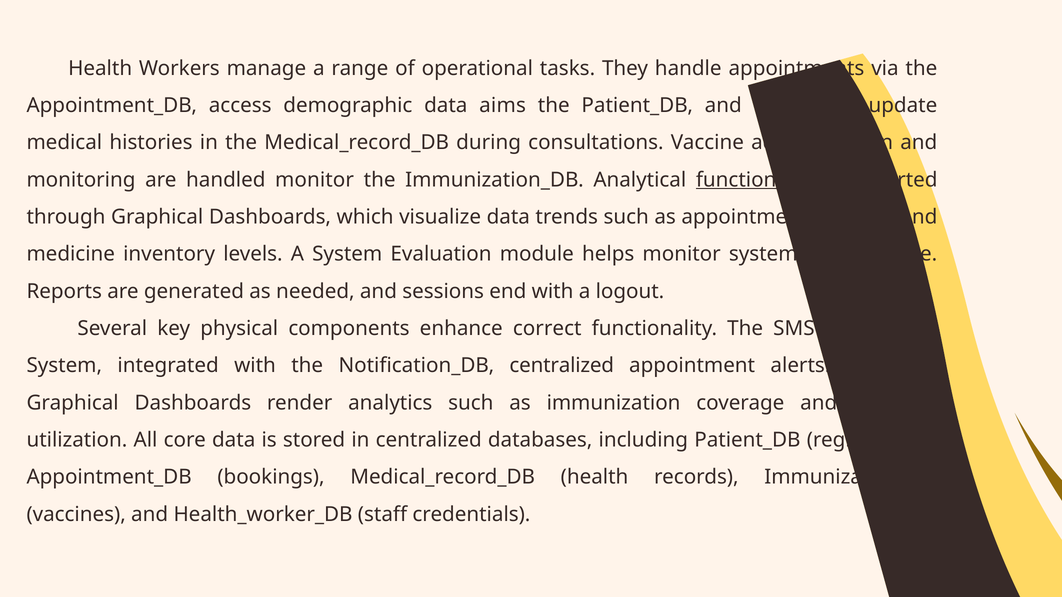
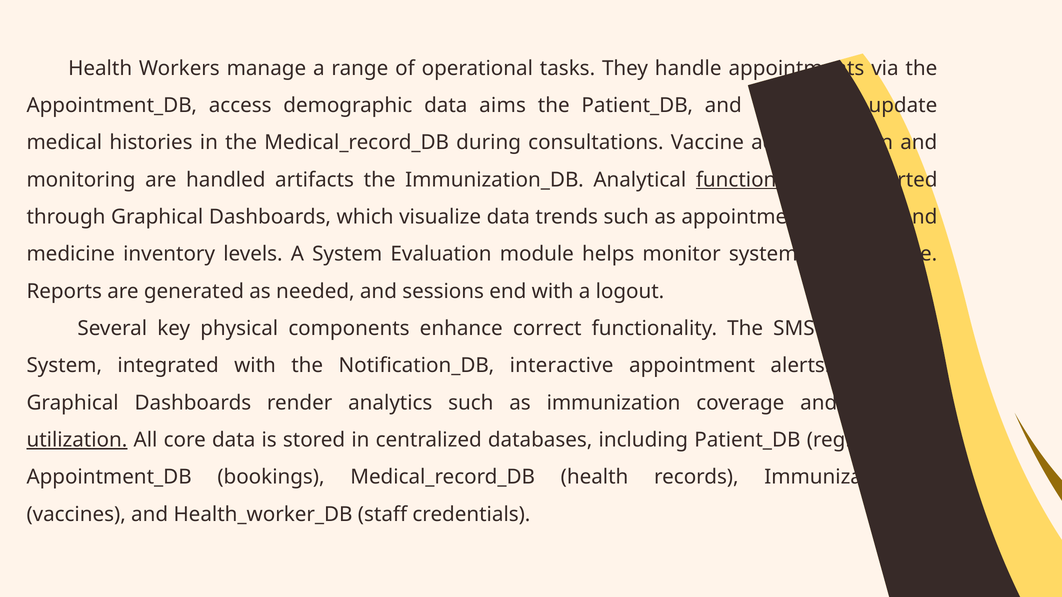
handled monitor: monitor -> artifacts (315, 180)
Notification_DB centralized: centralized -> interactive (562, 366)
utilization underline: none -> present (77, 440)
